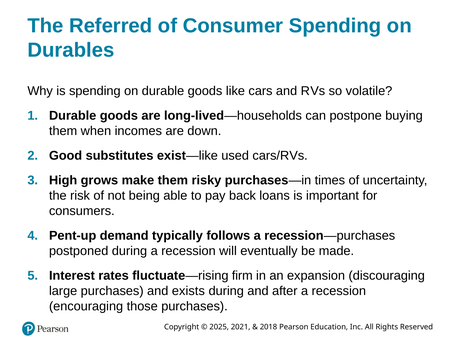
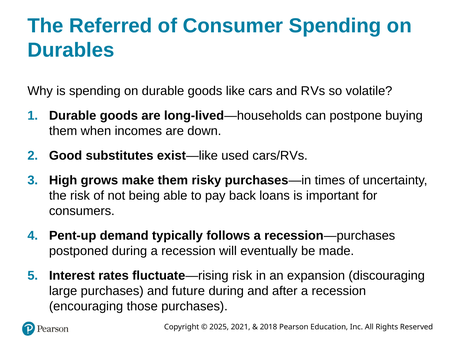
fluctuate—rising firm: firm -> risk (242, 276)
exists: exists -> future (188, 291)
